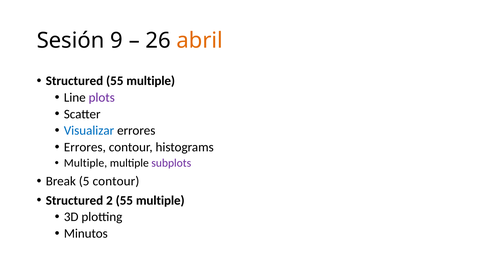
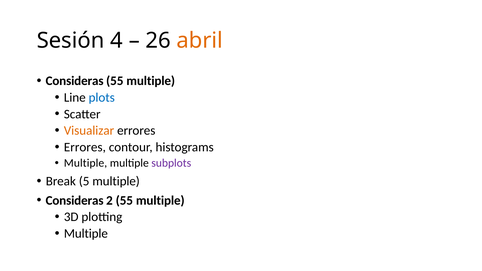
9: 9 -> 4 (117, 40)
Structured: Structured -> Consideras (75, 81)
plots colour: purple -> blue (102, 98)
Visualizar colour: blue -> orange (89, 131)
5 contour: contour -> multiple (116, 181)
Structured: Structured -> Consideras (75, 201)
Minutos: Minutos -> Multiple (86, 234)
